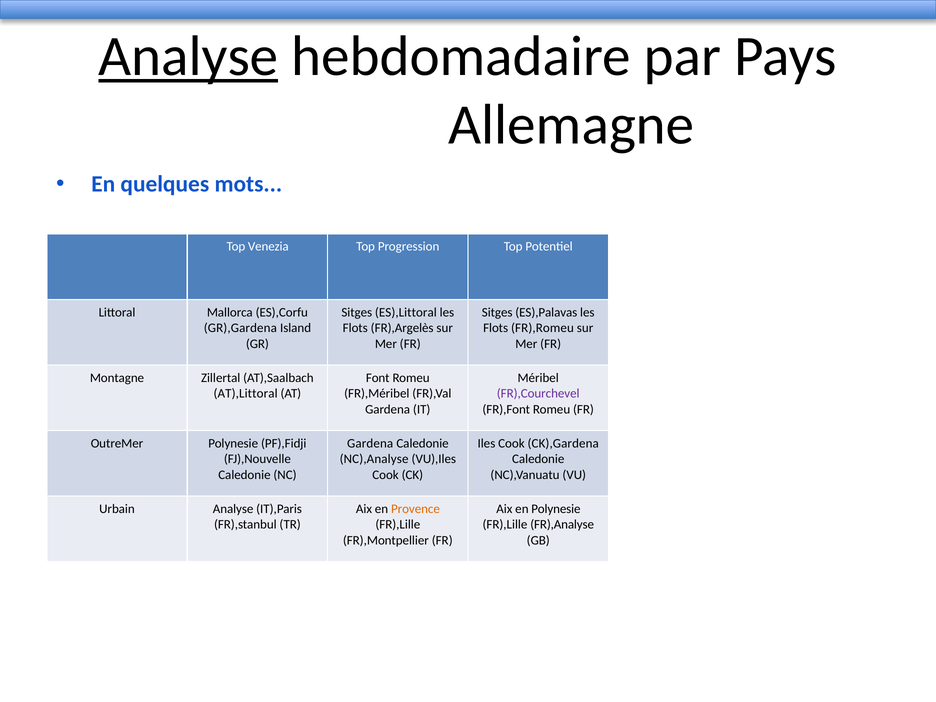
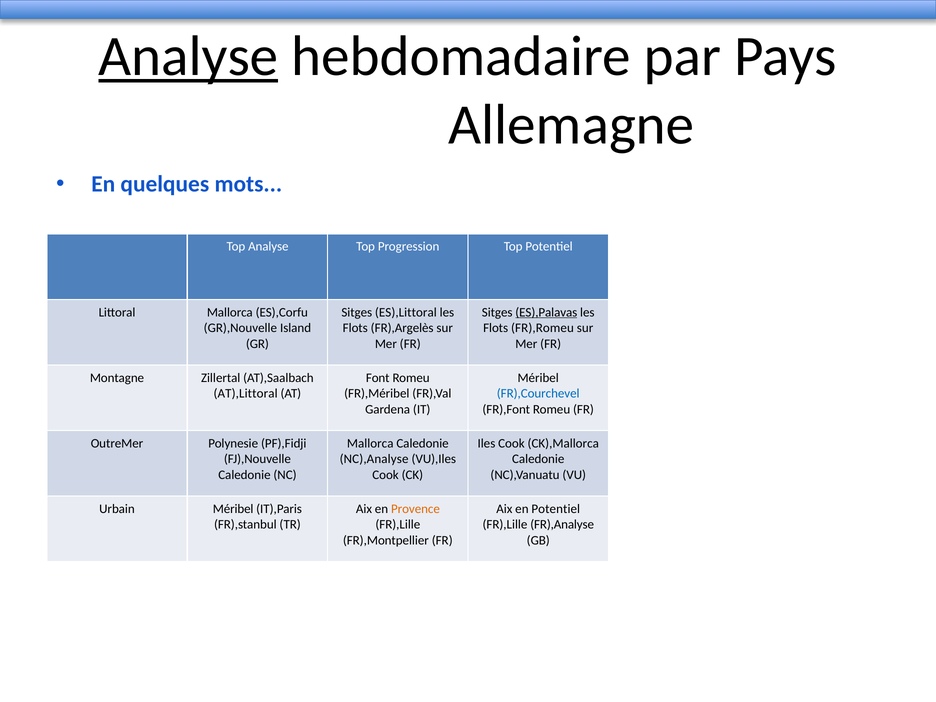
Top Venezia: Venezia -> Analyse (268, 247)
ES),Palavas underline: none -> present (546, 312)
GR),Gardena: GR),Gardena -> GR),Nouvelle (240, 328)
FR),Courchevel colour: purple -> blue (538, 394)
Gardena: Gardena -> Mallorca (370, 443)
CK),Gardena: CK),Gardena -> CK),Mallorca (563, 443)
Urbain Analyse: Analyse -> Méribel (233, 509)
en Polynesie: Polynesie -> Potentiel (556, 509)
